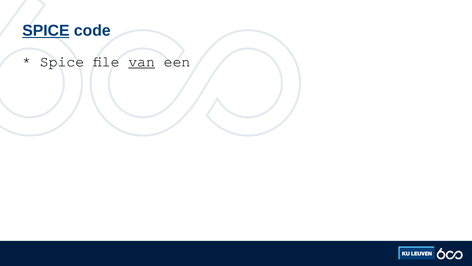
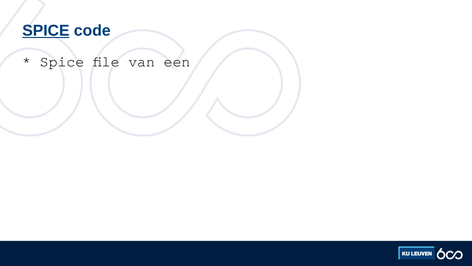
van underline: present -> none (142, 61)
